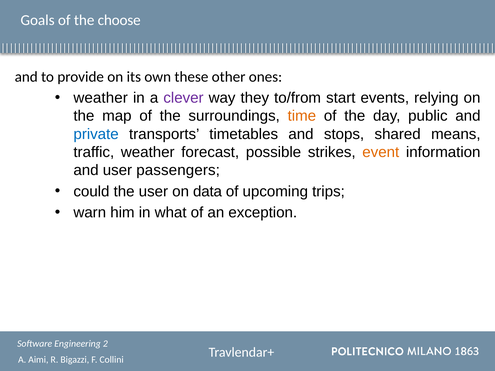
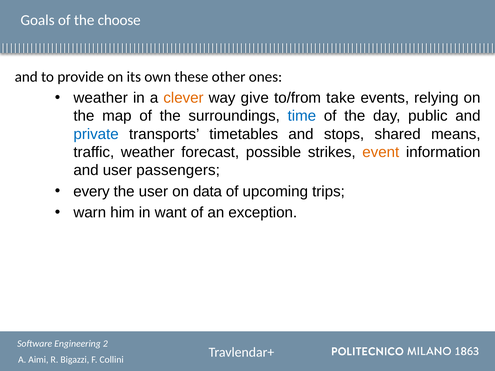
clever colour: purple -> orange (183, 98)
they: they -> give (255, 98)
start: start -> take (341, 98)
time colour: orange -> blue (302, 116)
could: could -> every (92, 192)
what: what -> want (171, 213)
